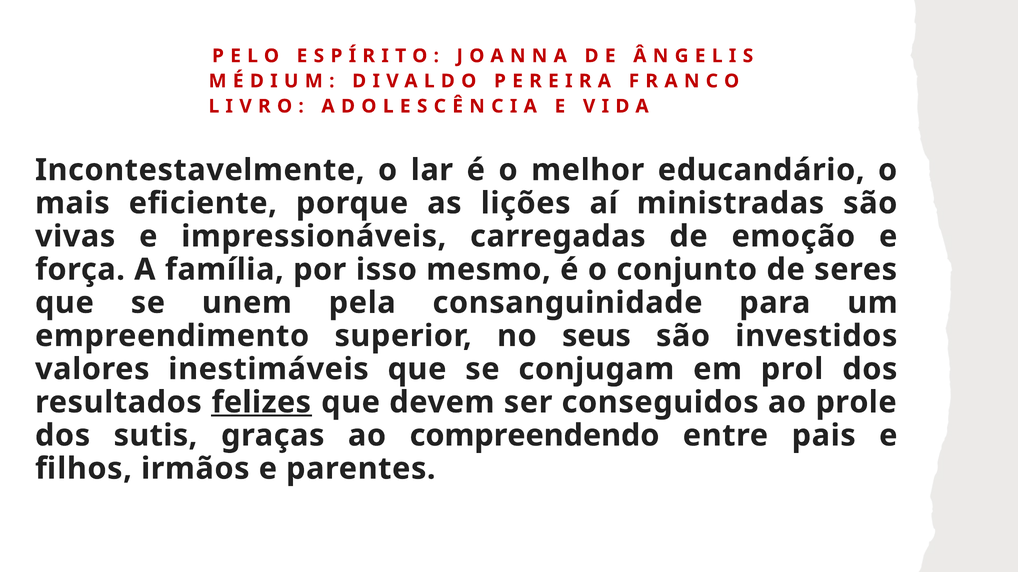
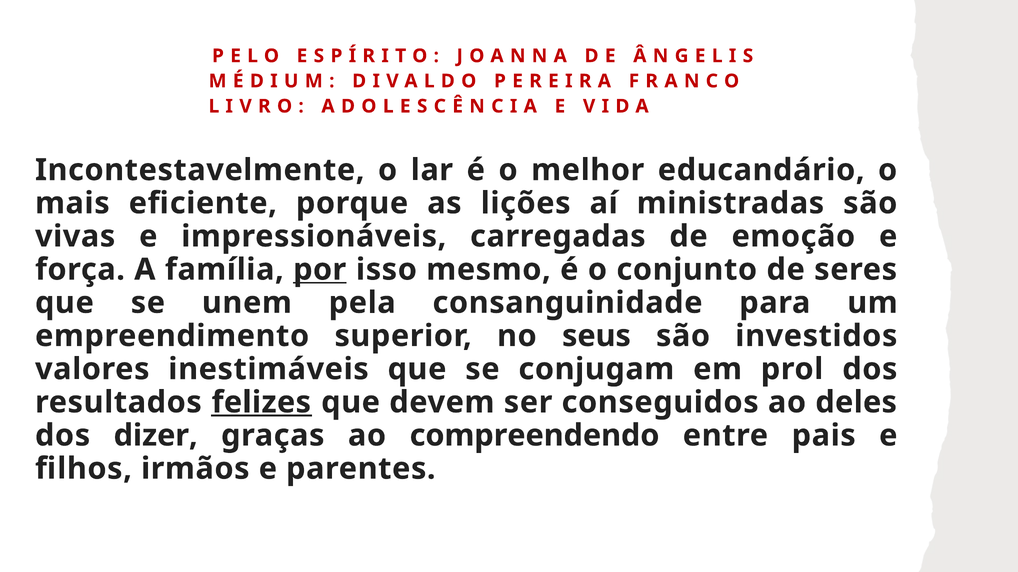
por underline: none -> present (320, 270)
prole: prole -> deles (856, 403)
sutis: sutis -> dizer (156, 436)
